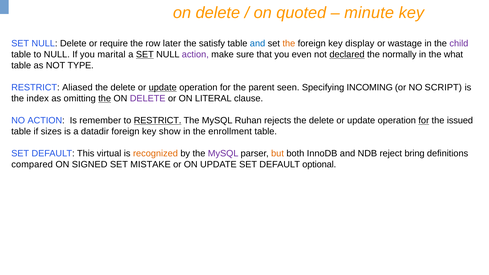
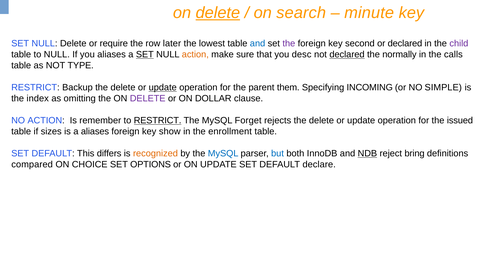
delete underline: none -> present (218, 13)
quoted: quoted -> search (301, 13)
satisfy: satisfy -> lowest (212, 44)
the colour: orange -> purple (289, 44)
display: display -> second (360, 44)
or wastage: wastage -> declared (405, 44)
you marital: marital -> aliases (112, 55)
action colour: purple -> orange (195, 55)
even: even -> desc (302, 55)
what: what -> calls (453, 55)
Aliased: Aliased -> Backup (77, 88)
seen: seen -> them (288, 88)
SCRIPT: SCRIPT -> SIMPLE (443, 88)
the underline: present -> none (105, 99)
LITERAL: LITERAL -> DOLLAR (213, 99)
Ruhan: Ruhan -> Forget (248, 121)
for underline: present -> none (424, 121)
a datadir: datadir -> aliases (95, 132)
virtual: virtual -> differs (109, 154)
MySQL colour: purple -> blue (223, 154)
but colour: orange -> blue (278, 154)
NDB underline: none -> present (367, 154)
SIGNED: SIGNED -> CHOICE (90, 165)
MISTAKE: MISTAKE -> OPTIONS (151, 165)
optional: optional -> declare (319, 165)
